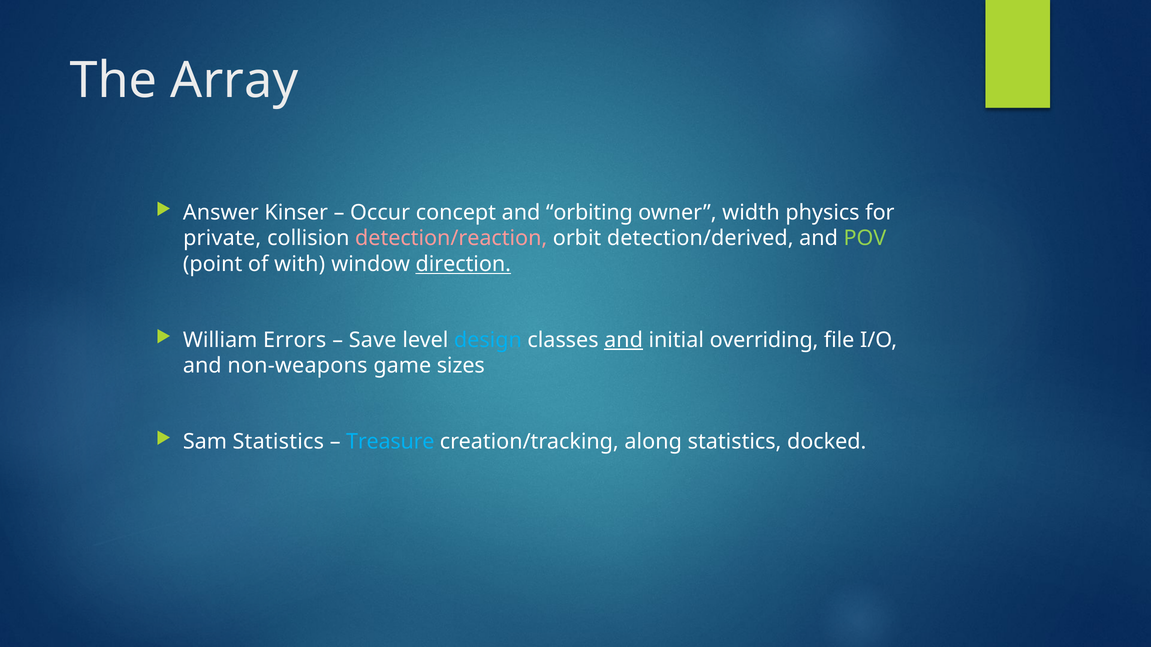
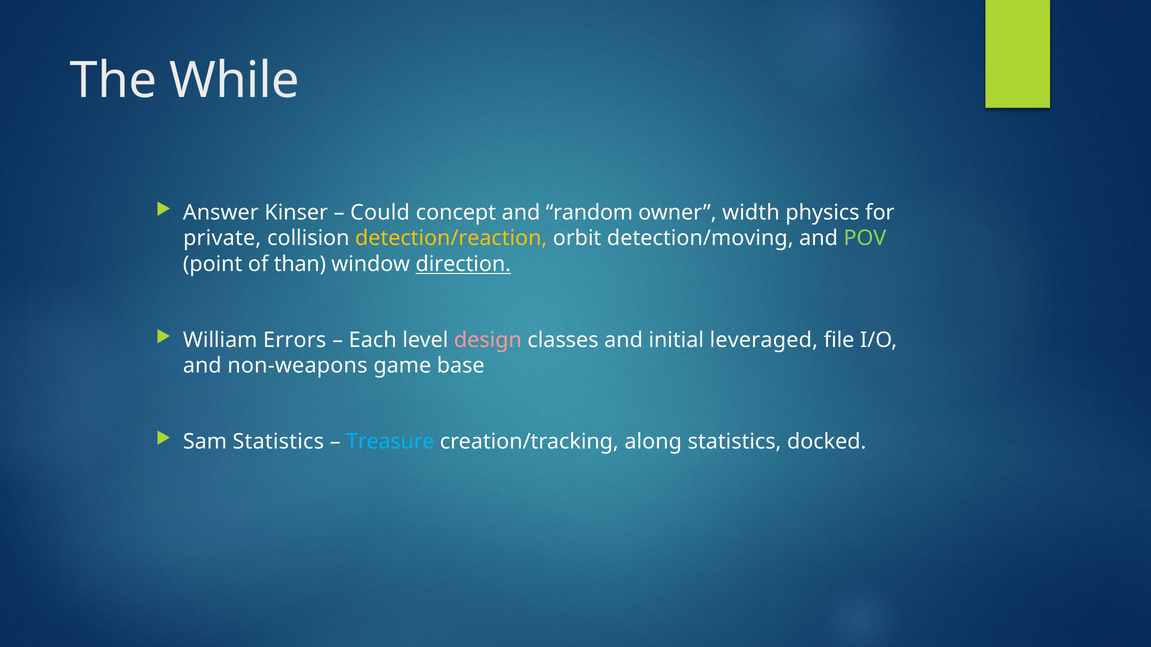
Array: Array -> While (235, 81)
Occur: Occur -> Could (380, 213)
orbiting: orbiting -> random (589, 213)
detection/reaction colour: pink -> yellow (451, 238)
detection/derived: detection/derived -> detection/moving (700, 238)
with: with -> than (300, 264)
Save: Save -> Each (373, 340)
design colour: light blue -> pink (488, 340)
and underline: present -> none (624, 340)
overriding: overriding -> leveraged (764, 340)
sizes: sizes -> base (461, 366)
